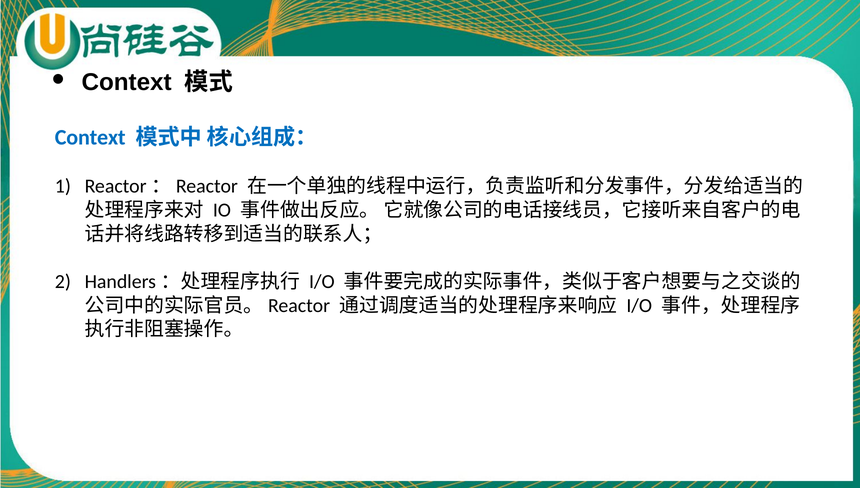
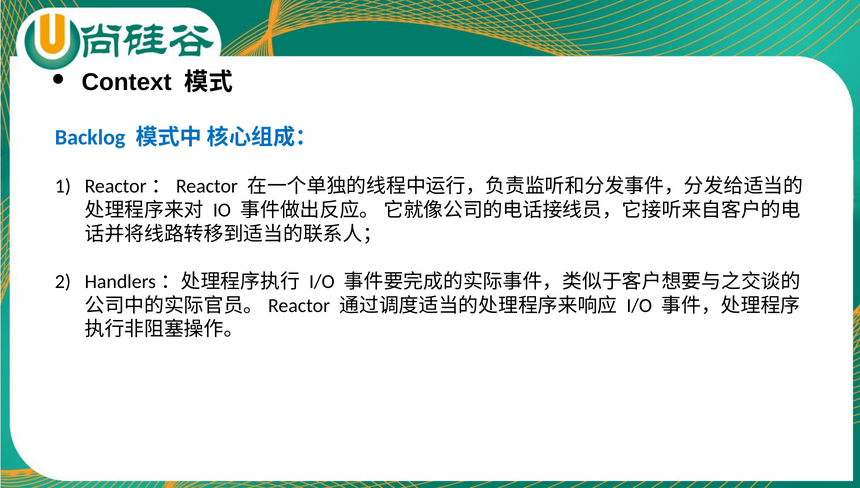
Context: Context -> Backlog (90, 138)
